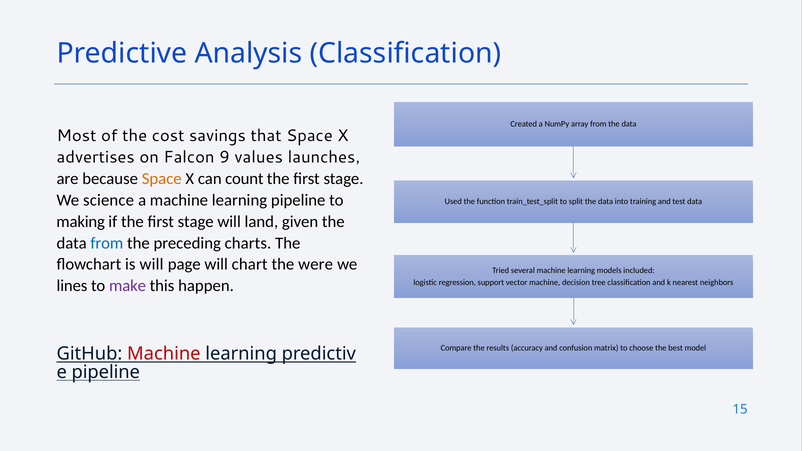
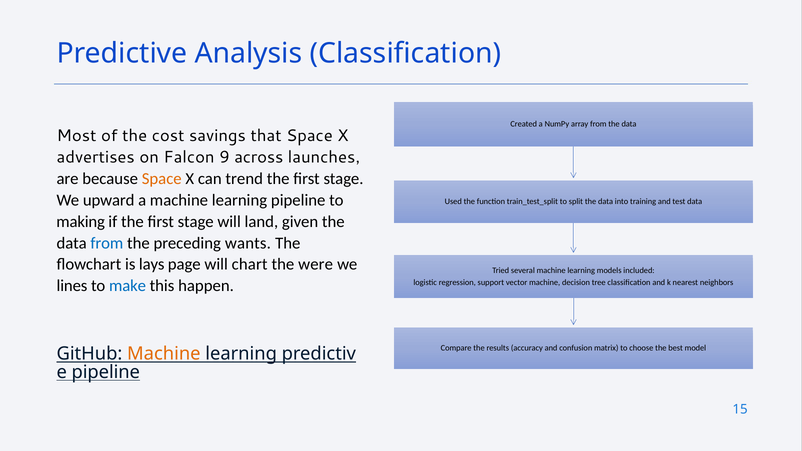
values: values -> across (259, 157)
count: count -> trend (244, 179)
science: science -> upward (109, 200)
charts: charts -> wants (248, 243)
is will: will -> lays (152, 265)
make colour: purple -> blue (128, 286)
Machine colour: red -> orange (164, 354)
